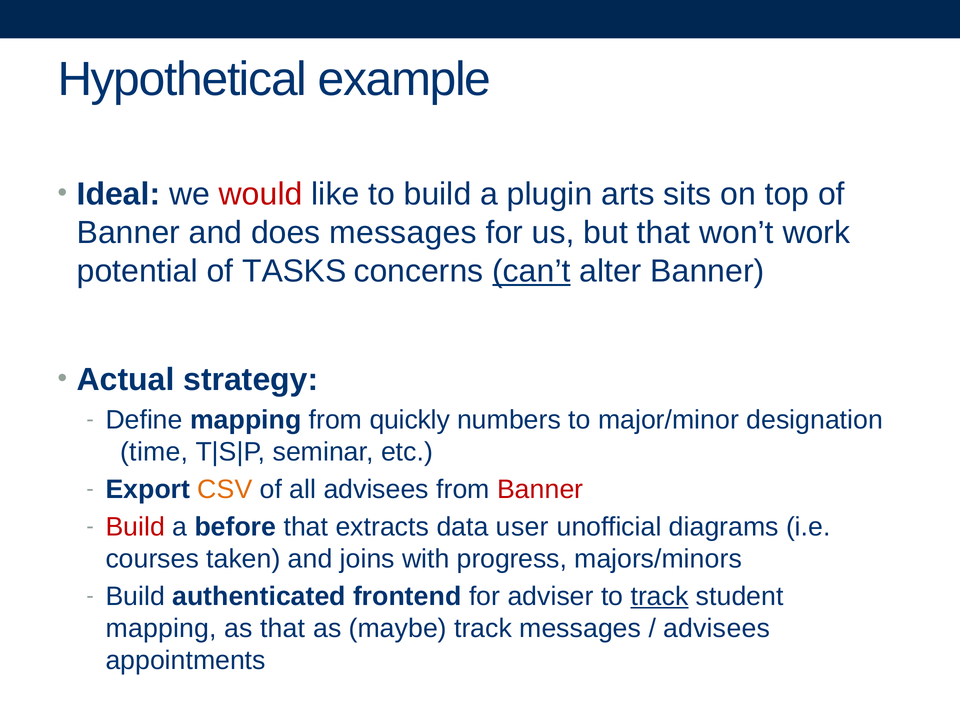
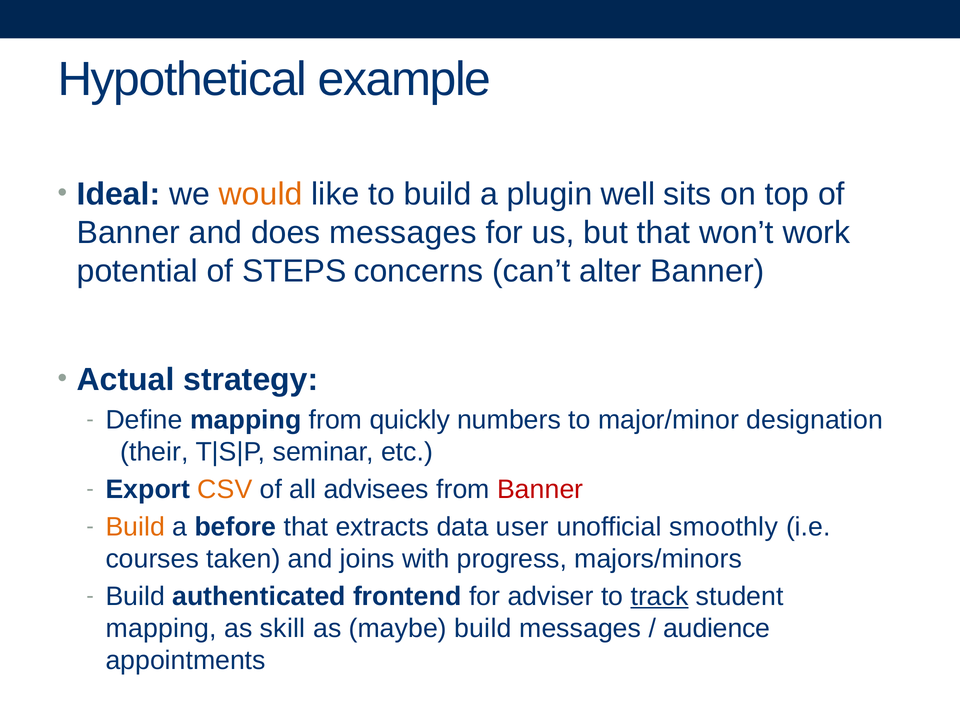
would colour: red -> orange (261, 194)
arts: arts -> well (628, 194)
TASKS: TASKS -> STEPS (294, 271)
can’t underline: present -> none (531, 271)
time: time -> their (154, 452)
Build colour: red -> orange (135, 527)
diagrams: diagrams -> smoothly (724, 527)
as that: that -> skill (283, 628)
maybe track: track -> build (483, 628)
advisees: advisees -> audience (717, 628)
